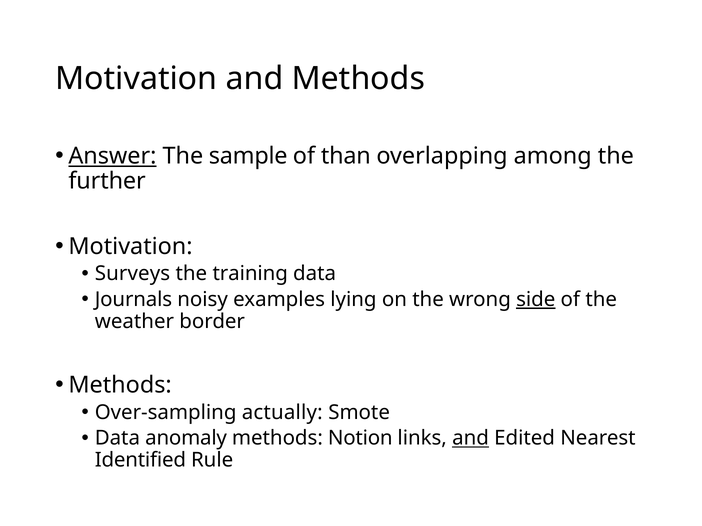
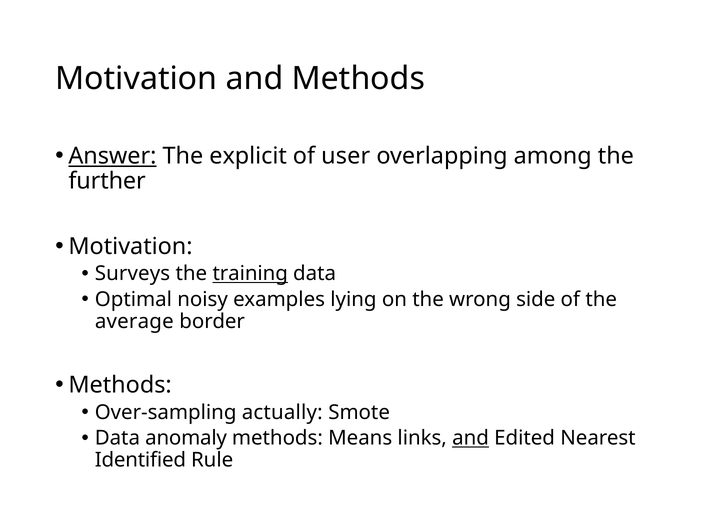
sample: sample -> explicit (248, 156)
than: than -> user (346, 156)
training underline: none -> present (250, 274)
Journals: Journals -> Optimal (133, 300)
side underline: present -> none (536, 300)
weather: weather -> average (134, 322)
Notion: Notion -> Means (360, 438)
